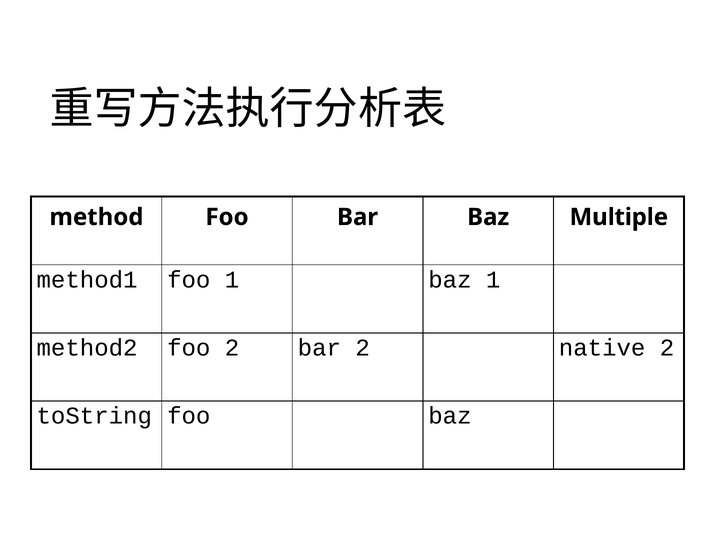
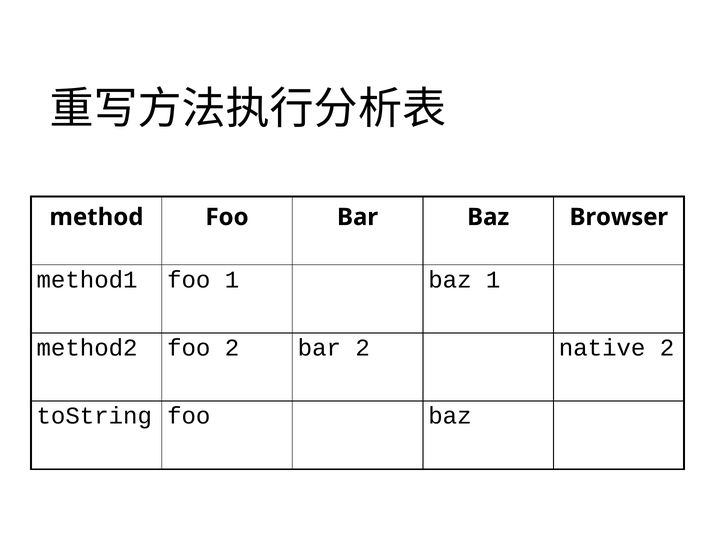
Multiple: Multiple -> Browser (619, 217)
